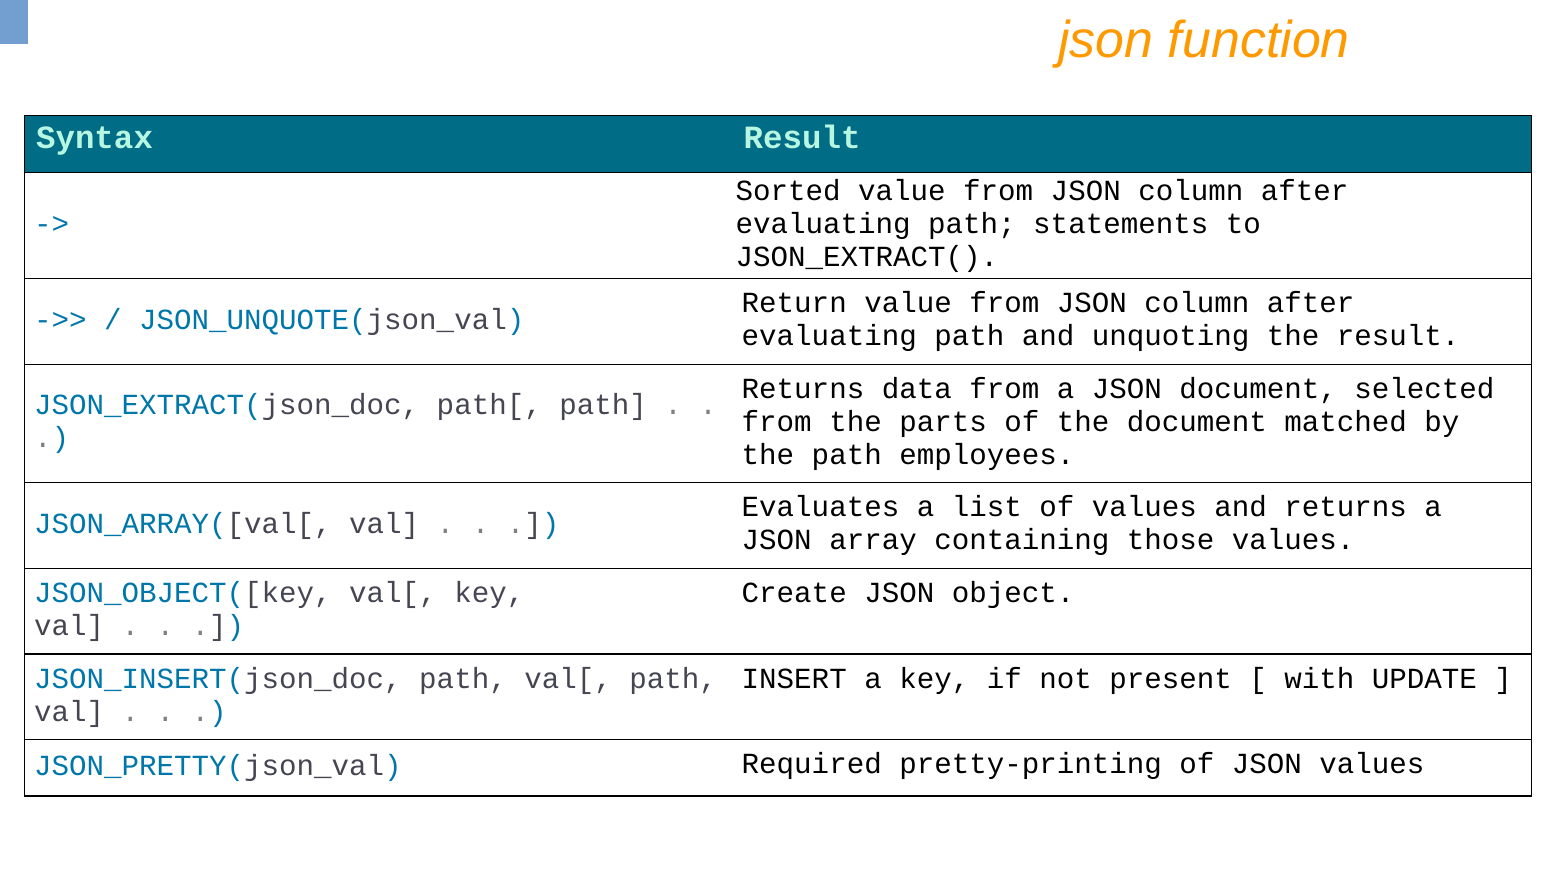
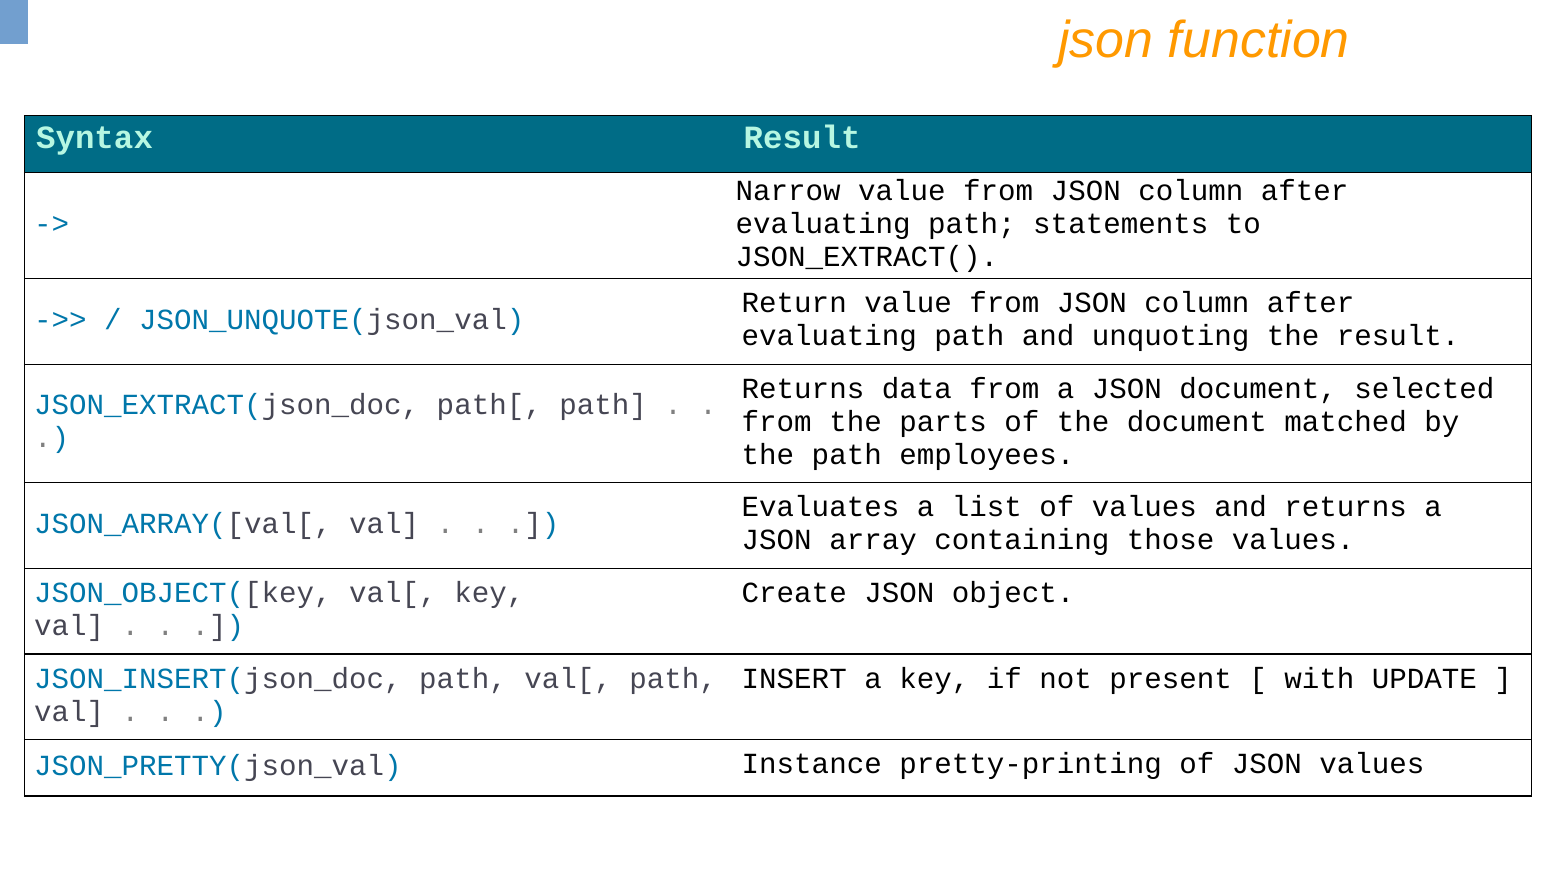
Sorted: Sorted -> Narrow (788, 191)
Required: Required -> Instance (812, 764)
